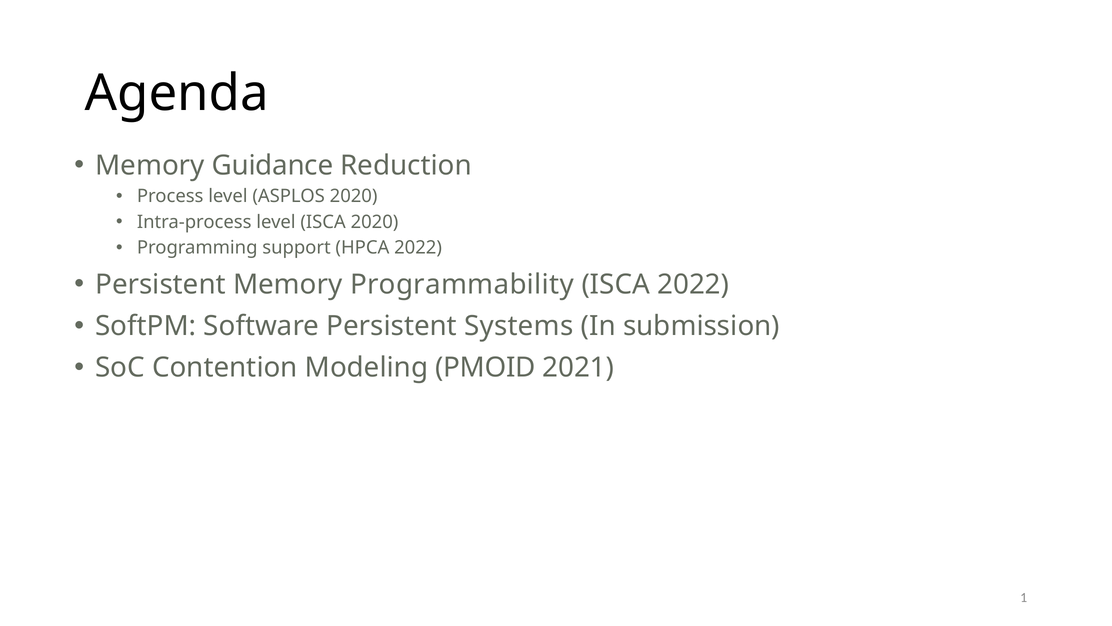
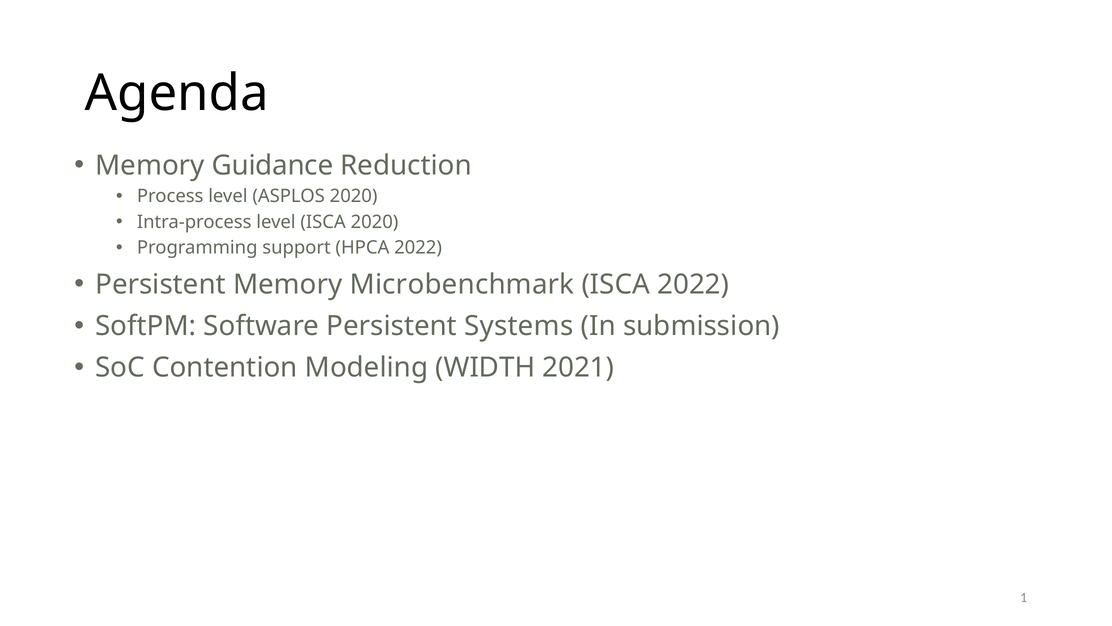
Programmability: Programmability -> Microbenchmark (462, 284)
PMOID: PMOID -> WIDTH (485, 367)
